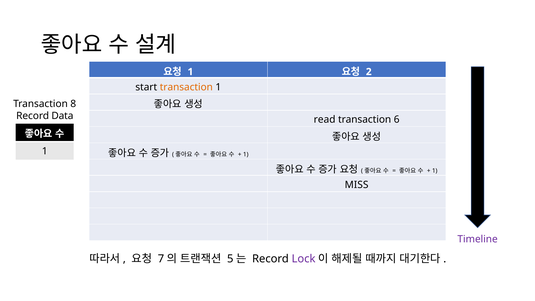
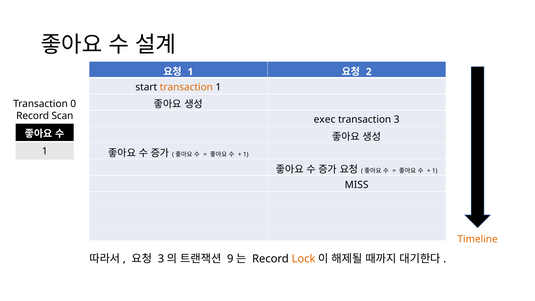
8: 8 -> 0 (73, 104)
Data: Data -> Scan (62, 116)
read: read -> exec (325, 120)
transaction 6: 6 -> 3 (397, 120)
Timeline colour: purple -> orange (478, 239)
7: 7 -> 3 (161, 259)
5: 5 -> 9 (230, 259)
Lock colour: purple -> orange (304, 259)
